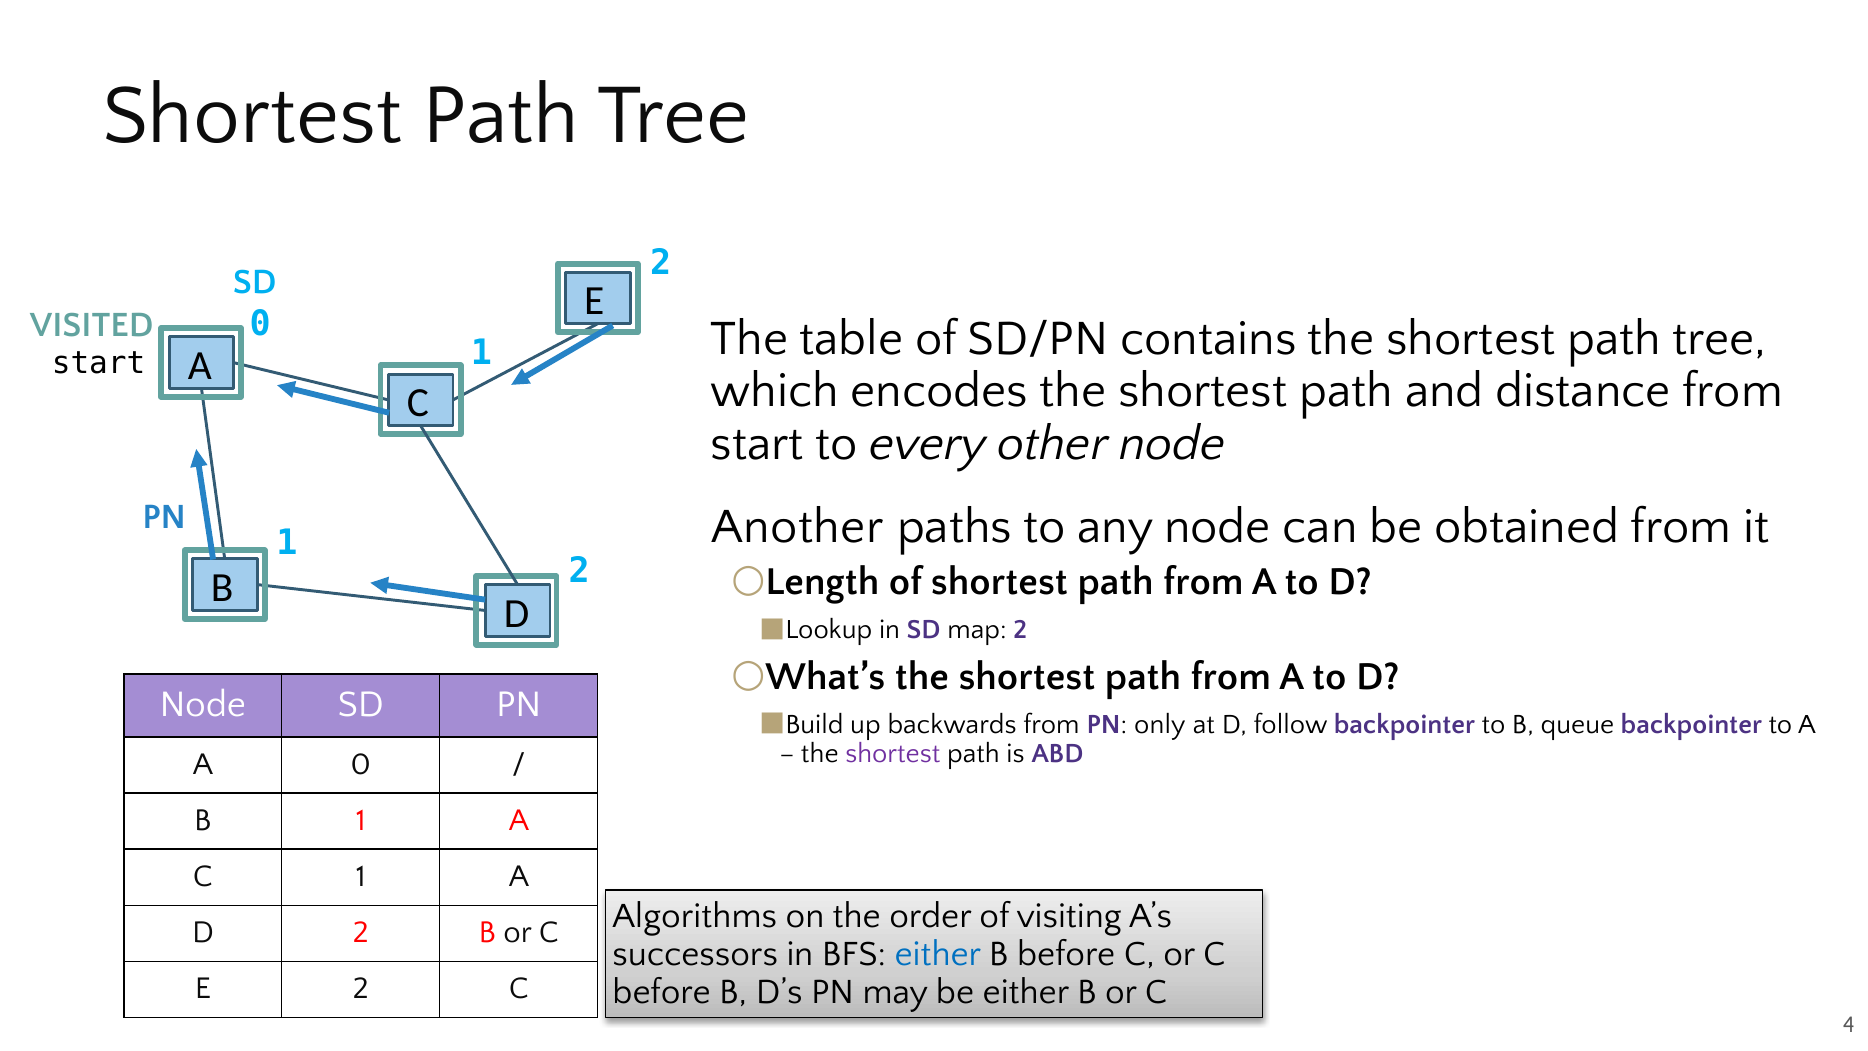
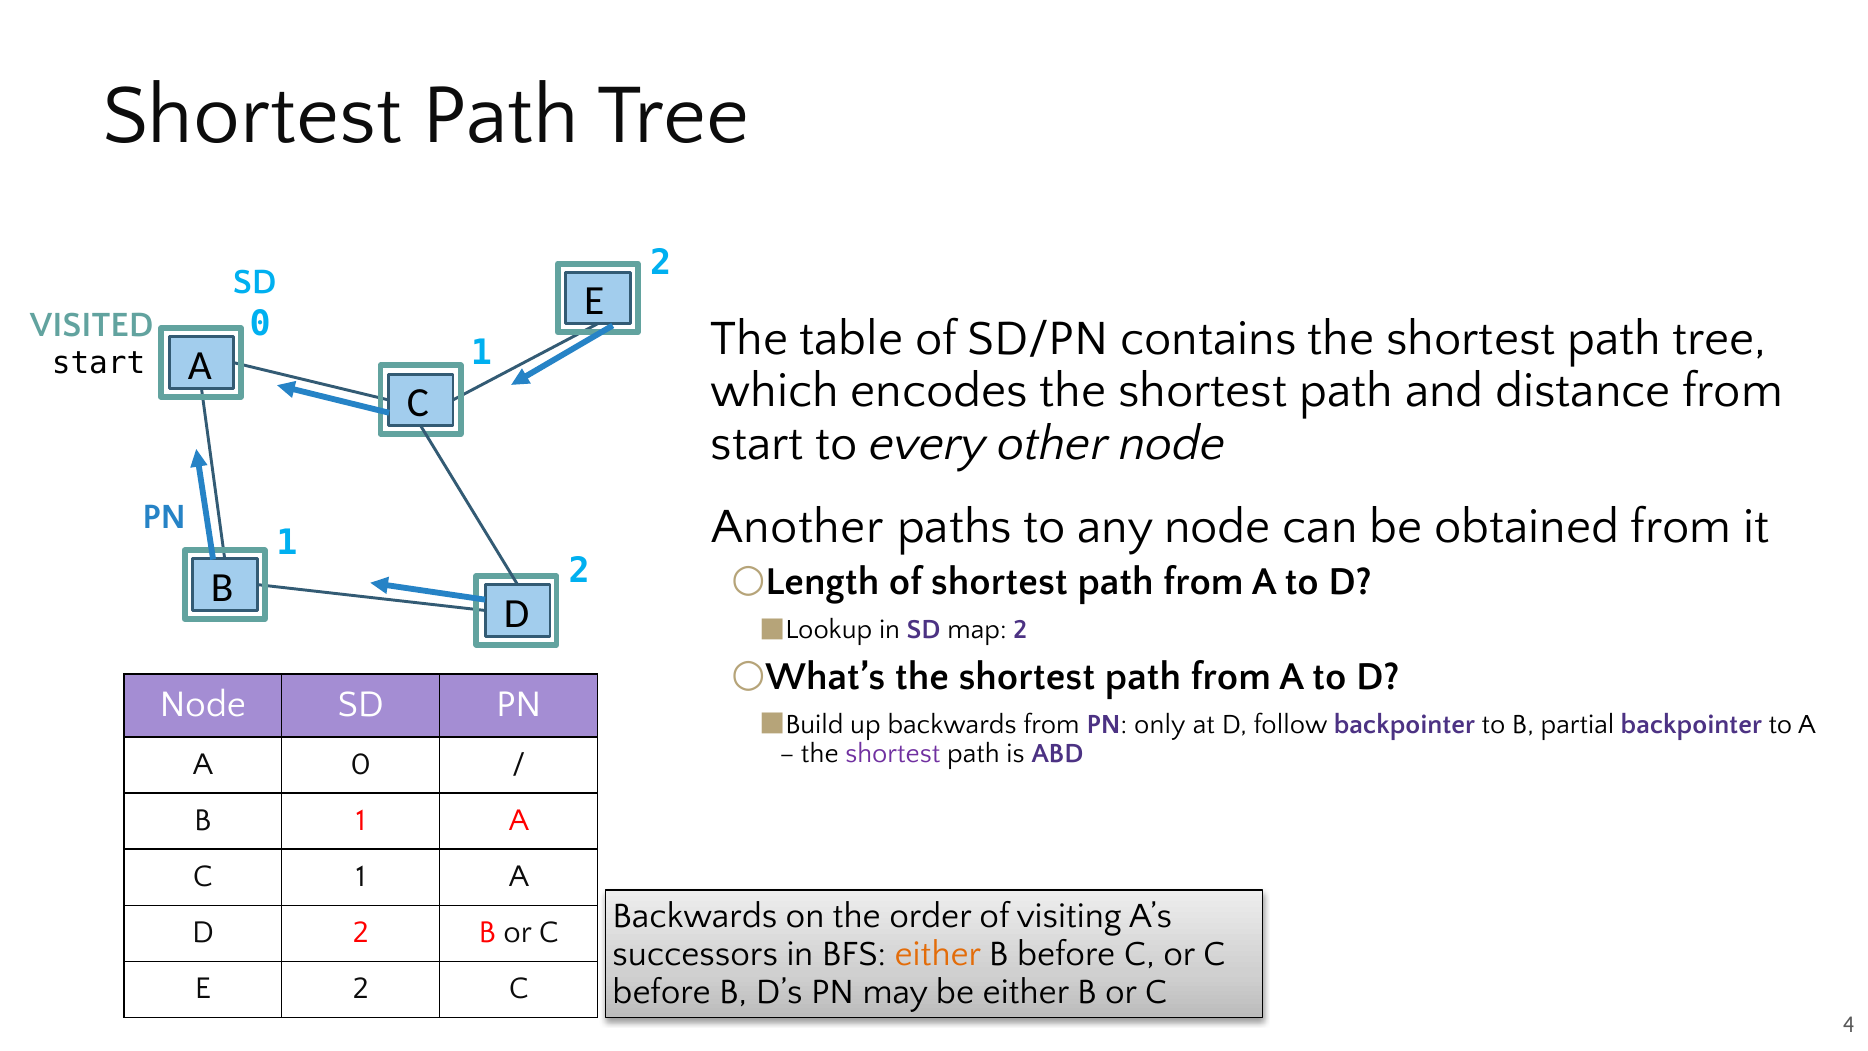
queue: queue -> partial (1577, 724)
Algorithms: Algorithms -> Backwards (695, 916)
either colour: blue -> orange (938, 953)
